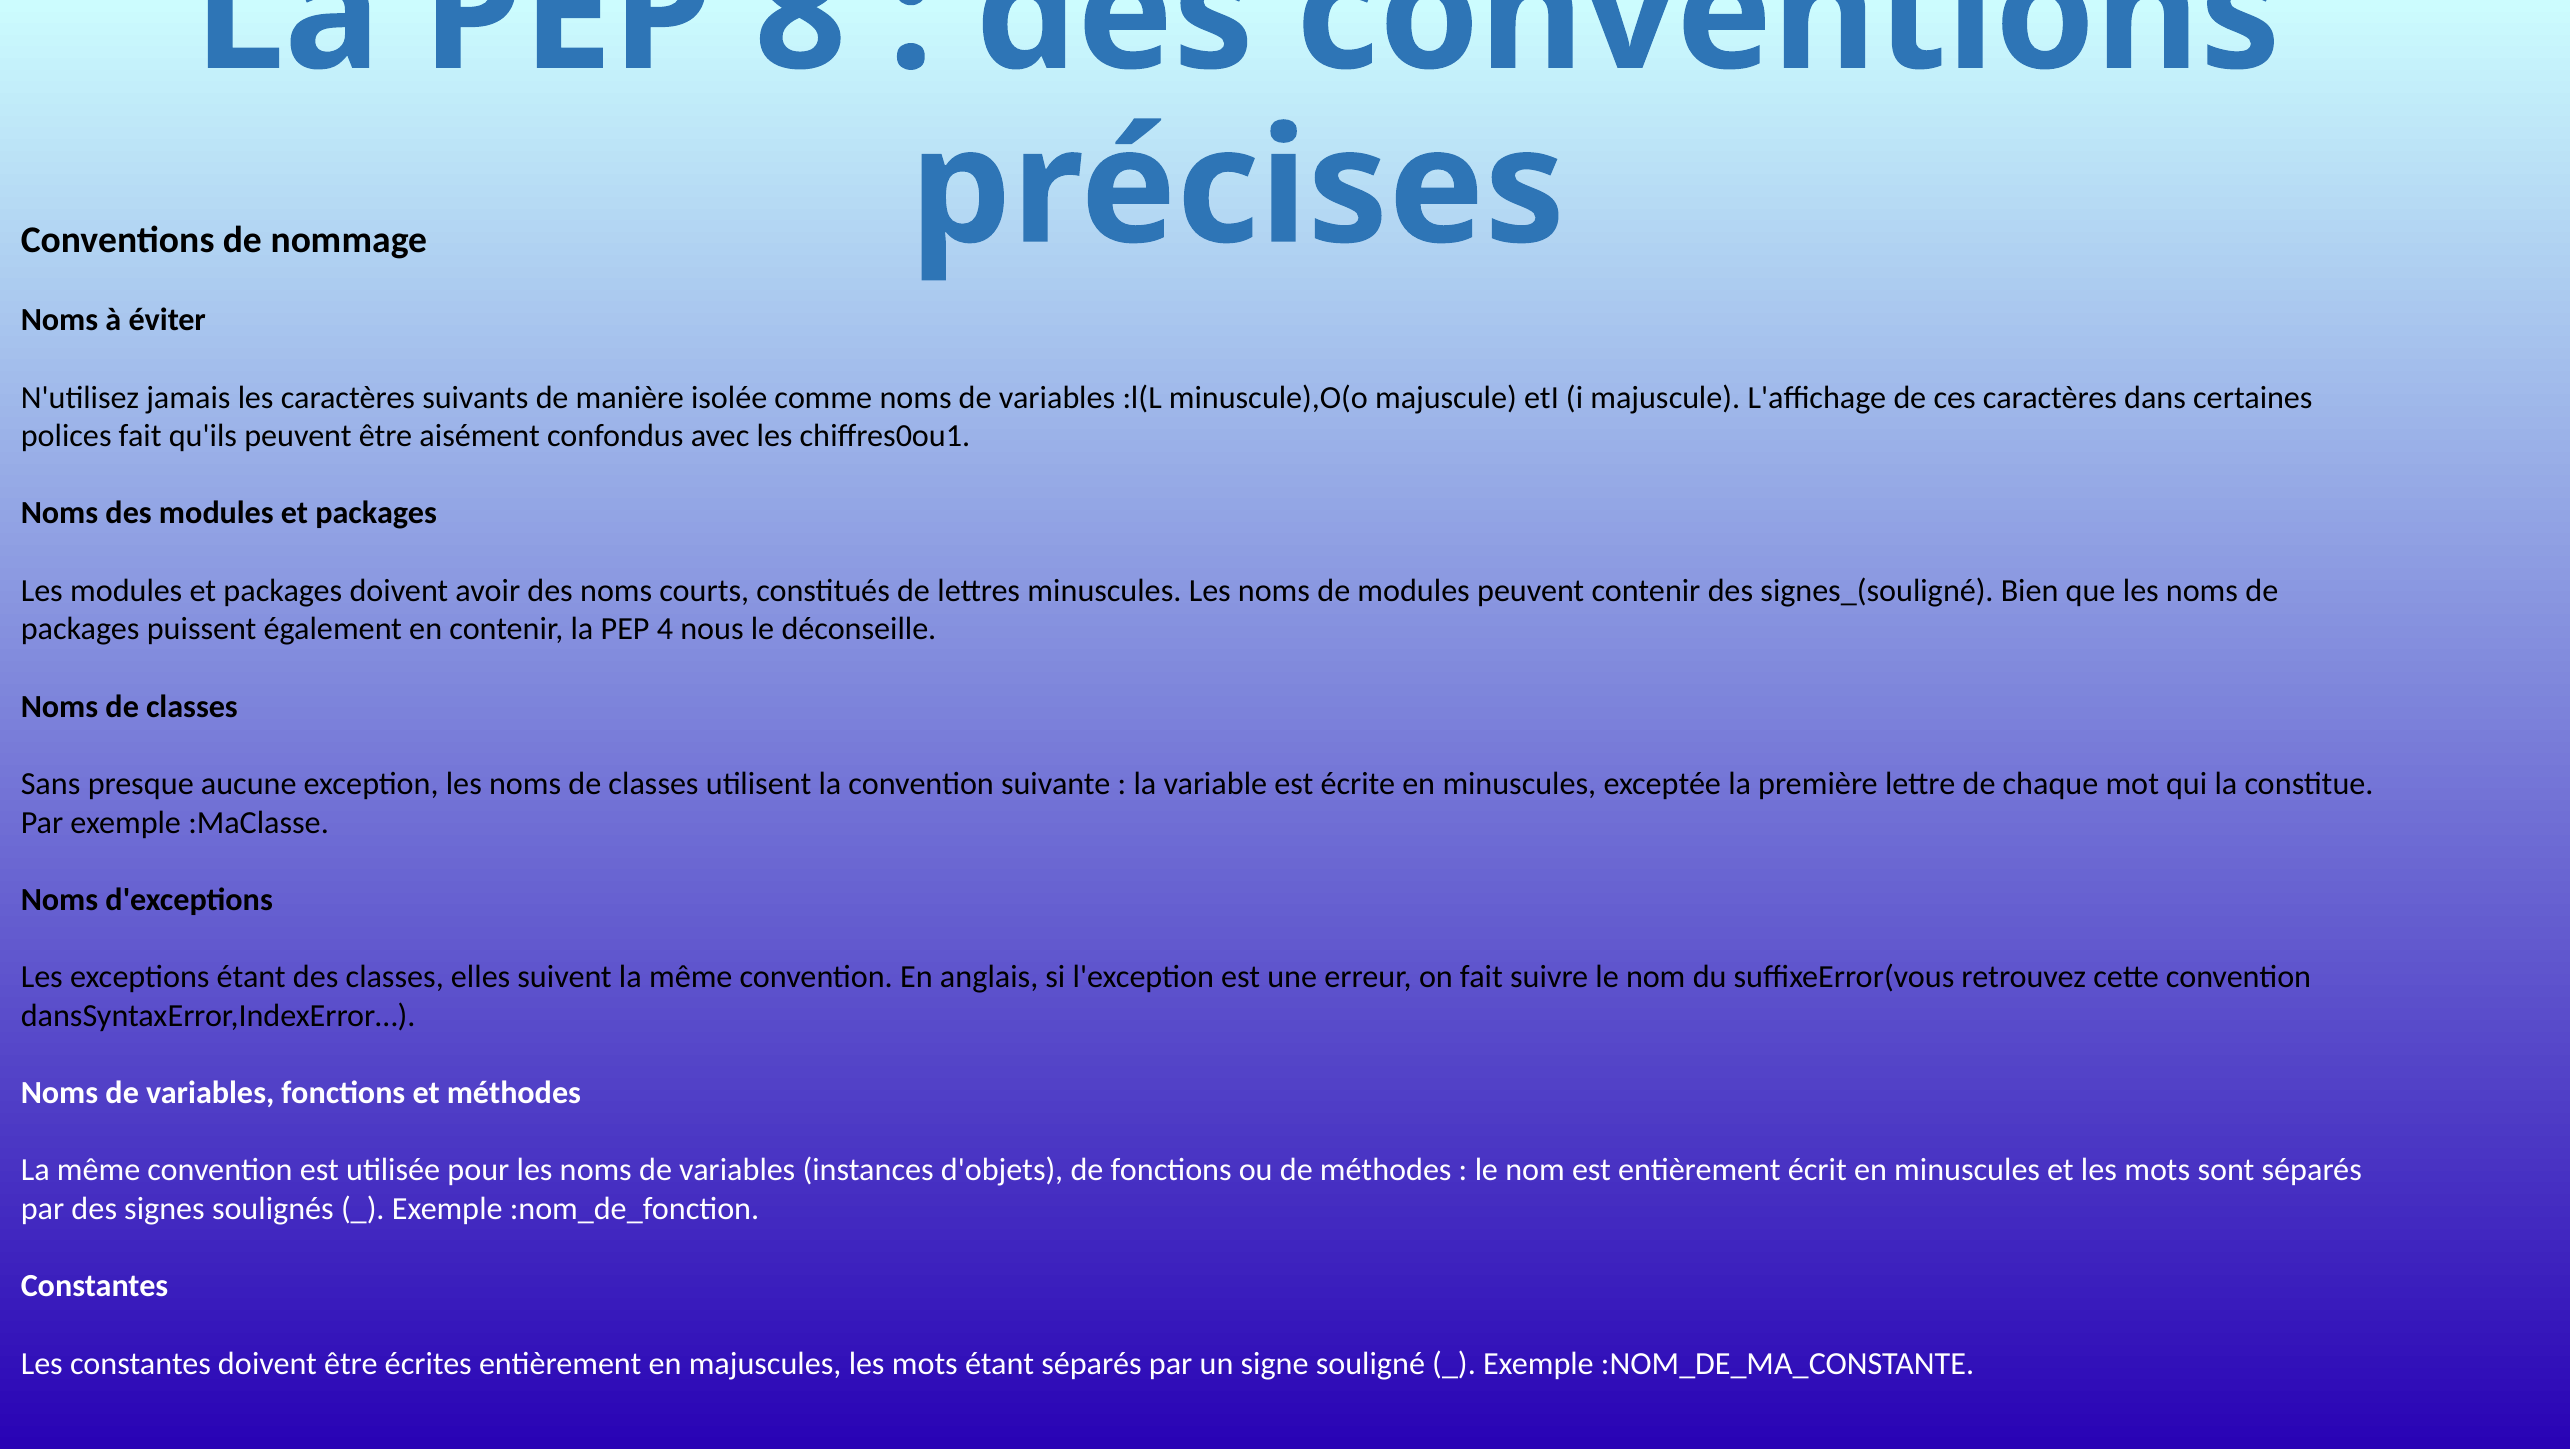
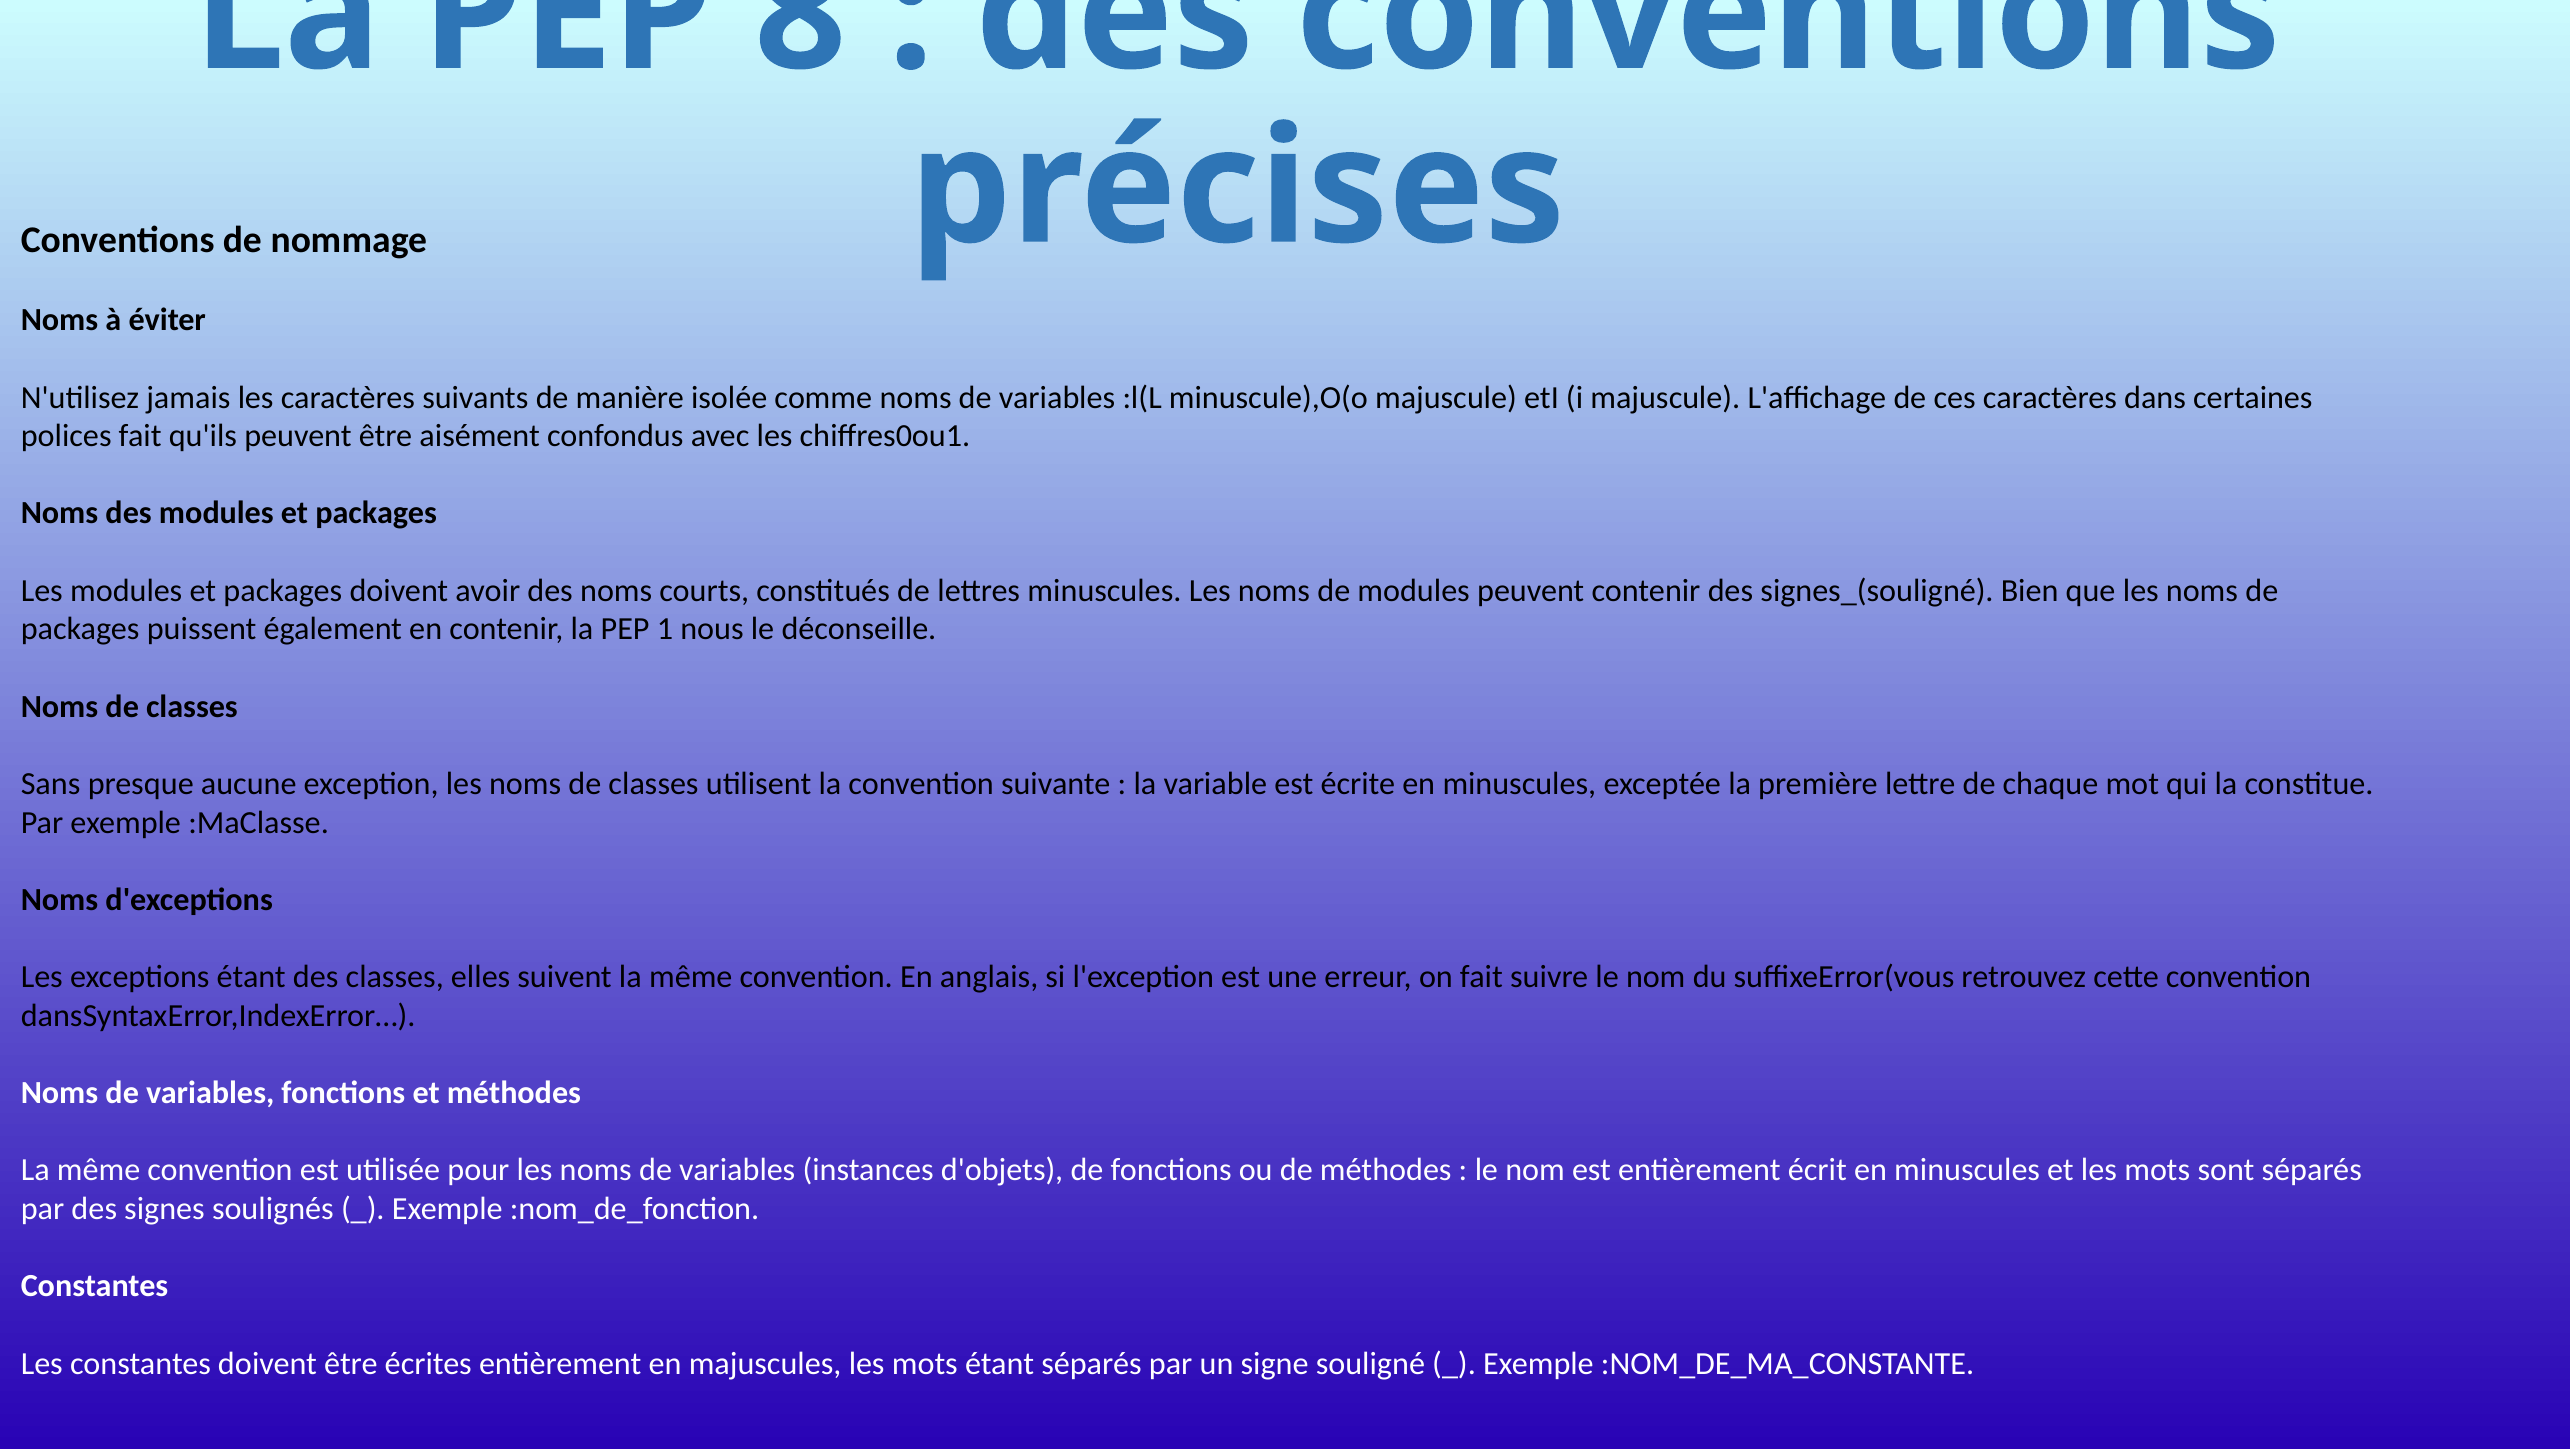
4: 4 -> 1 (665, 629)
